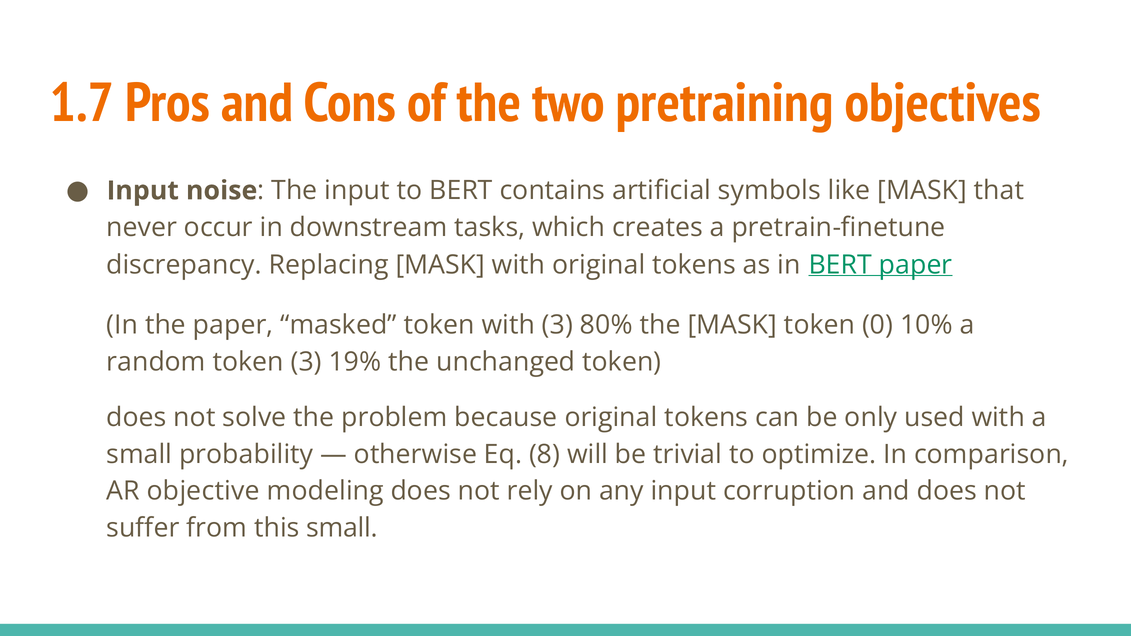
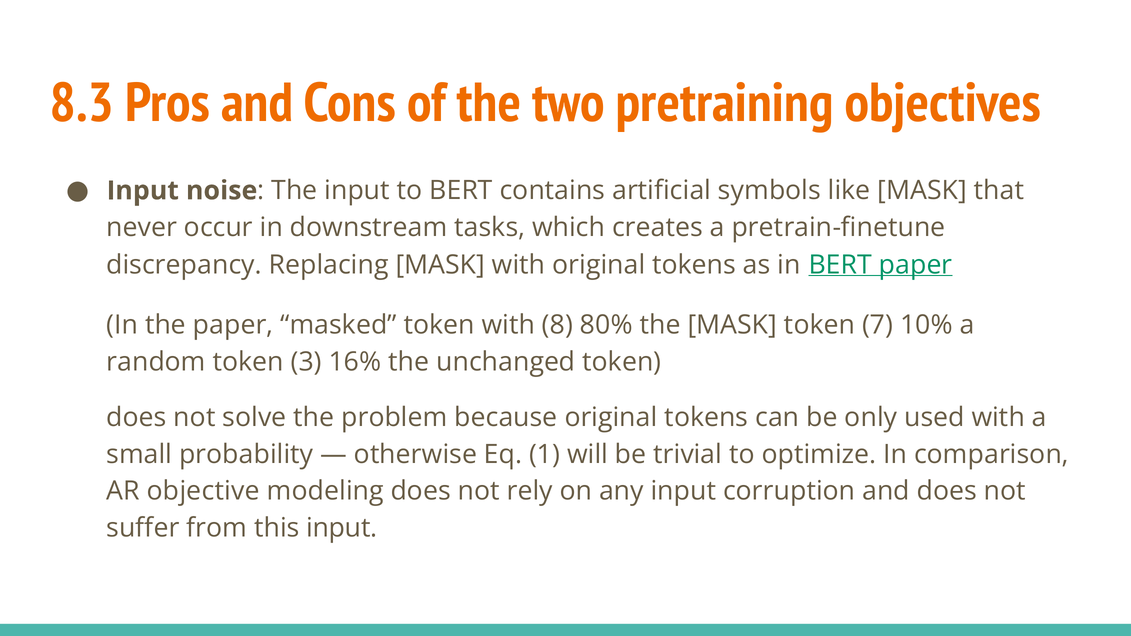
1.7: 1.7 -> 8.3 (82, 103)
with 3: 3 -> 8 (557, 325)
0: 0 -> 7 (878, 325)
19%: 19% -> 16% (355, 362)
8: 8 -> 1 (545, 454)
this small: small -> input (342, 528)
